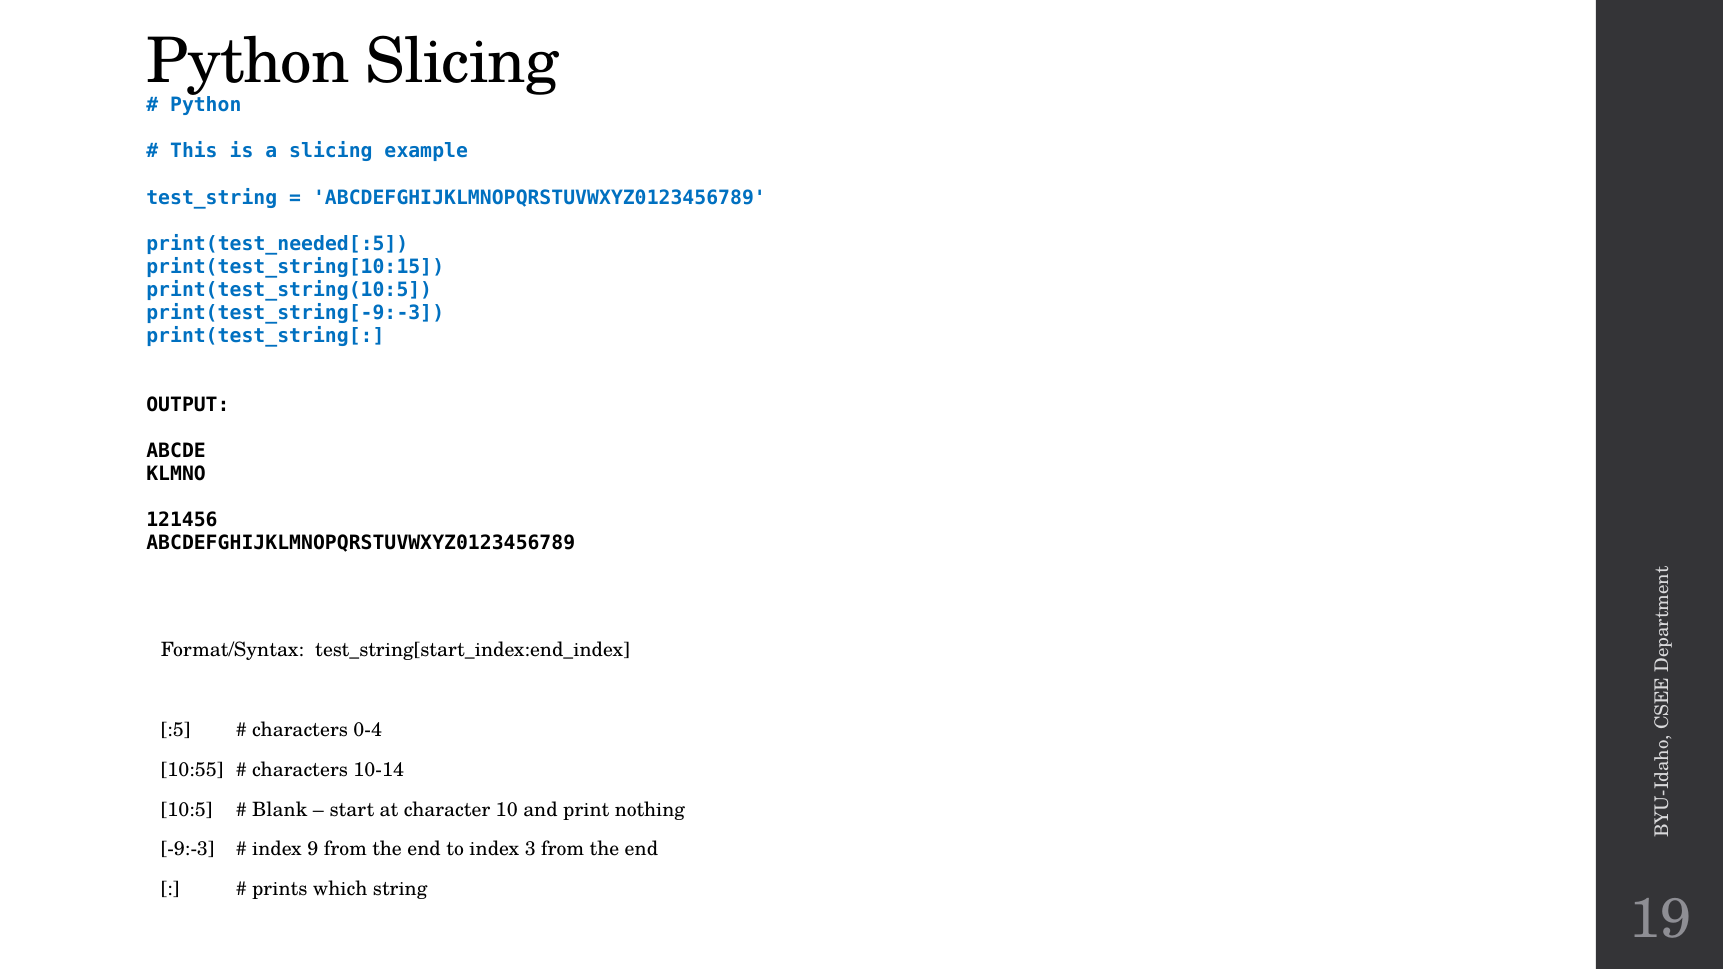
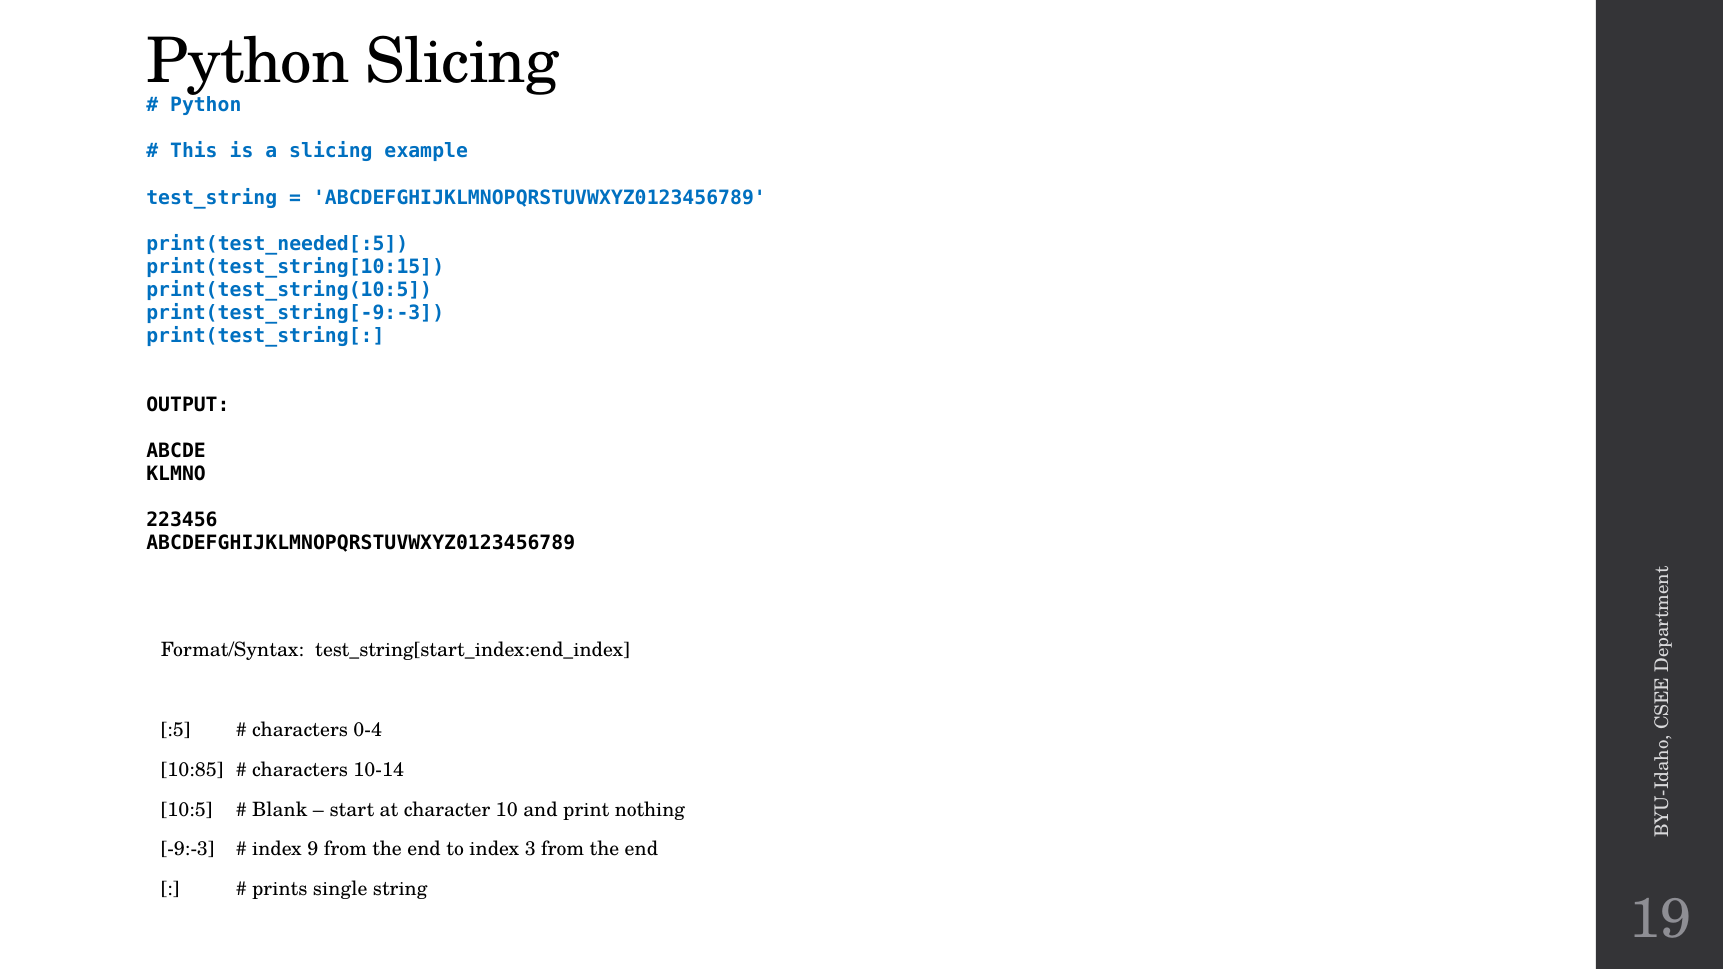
121456: 121456 -> 223456 (182, 520)
10:55: 10:55 -> 10:85 (192, 770)
which: which -> single (340, 889)
